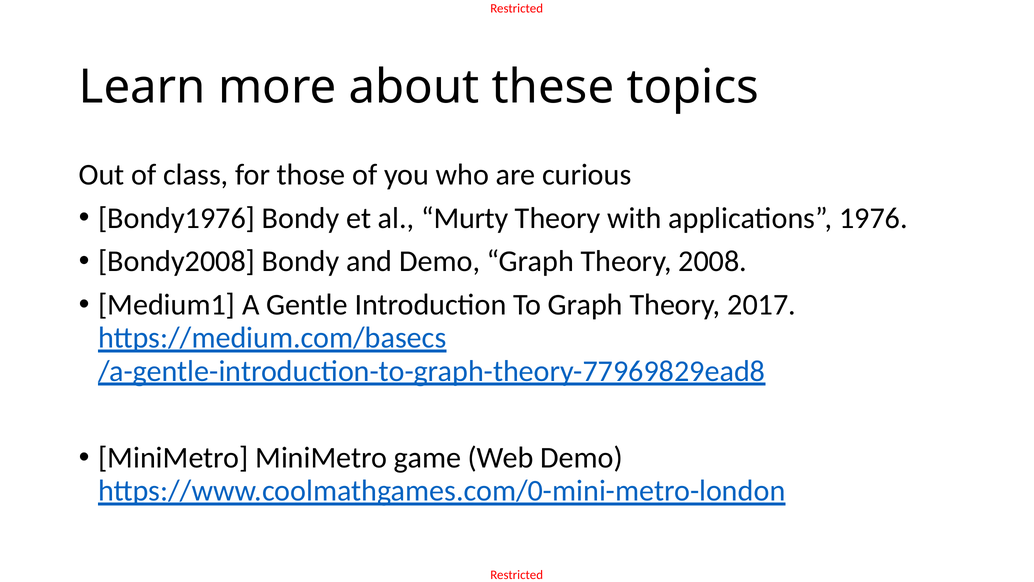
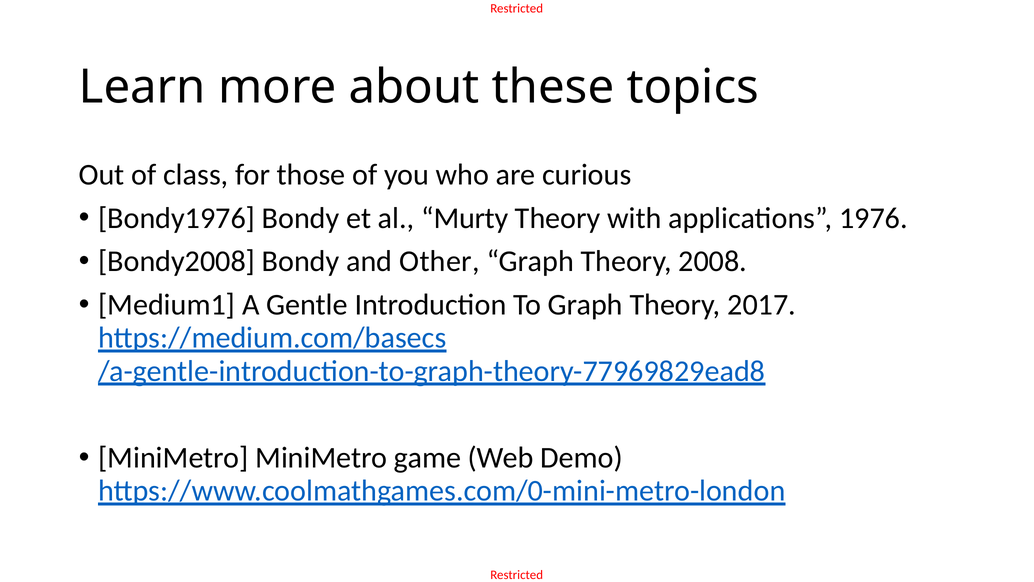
and Demo: Demo -> Other (439, 261)
